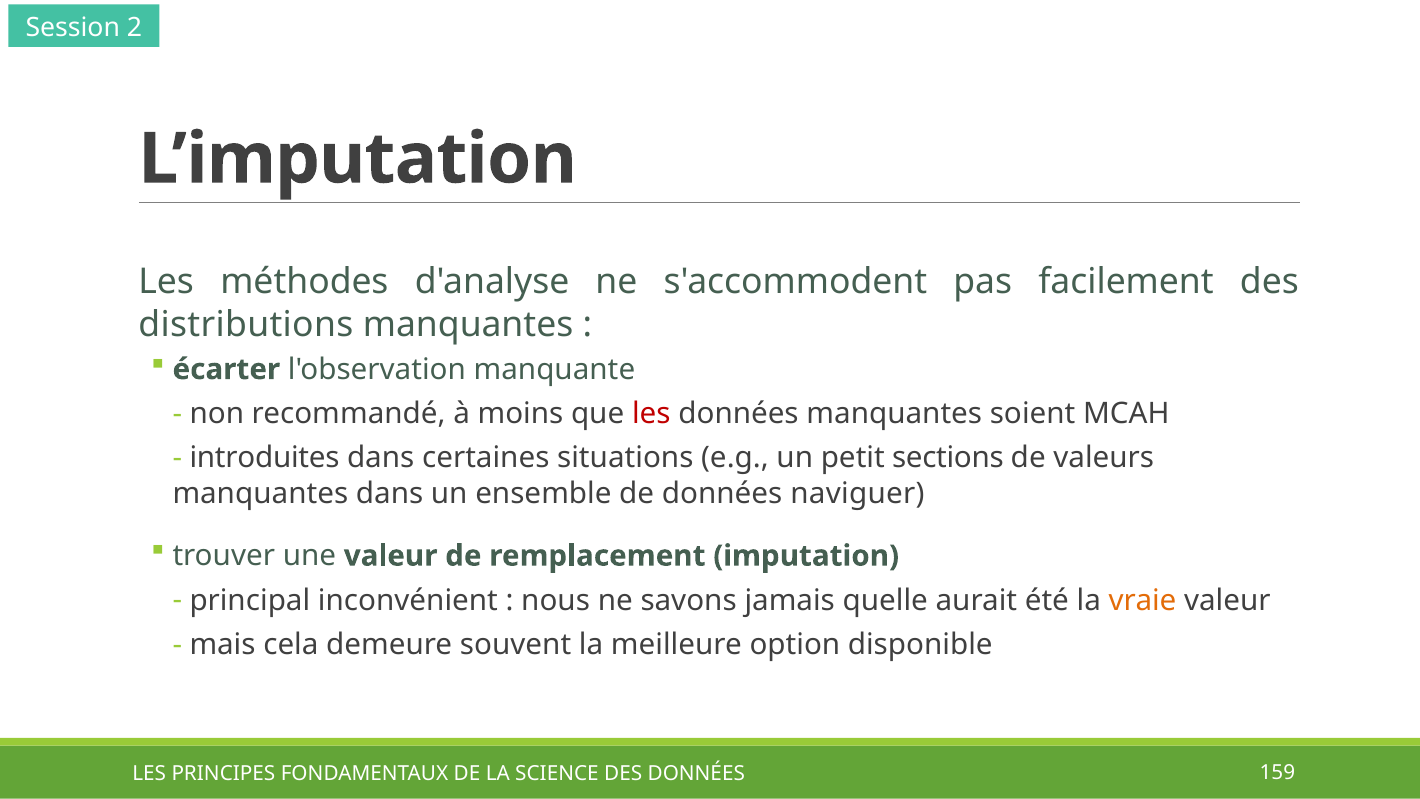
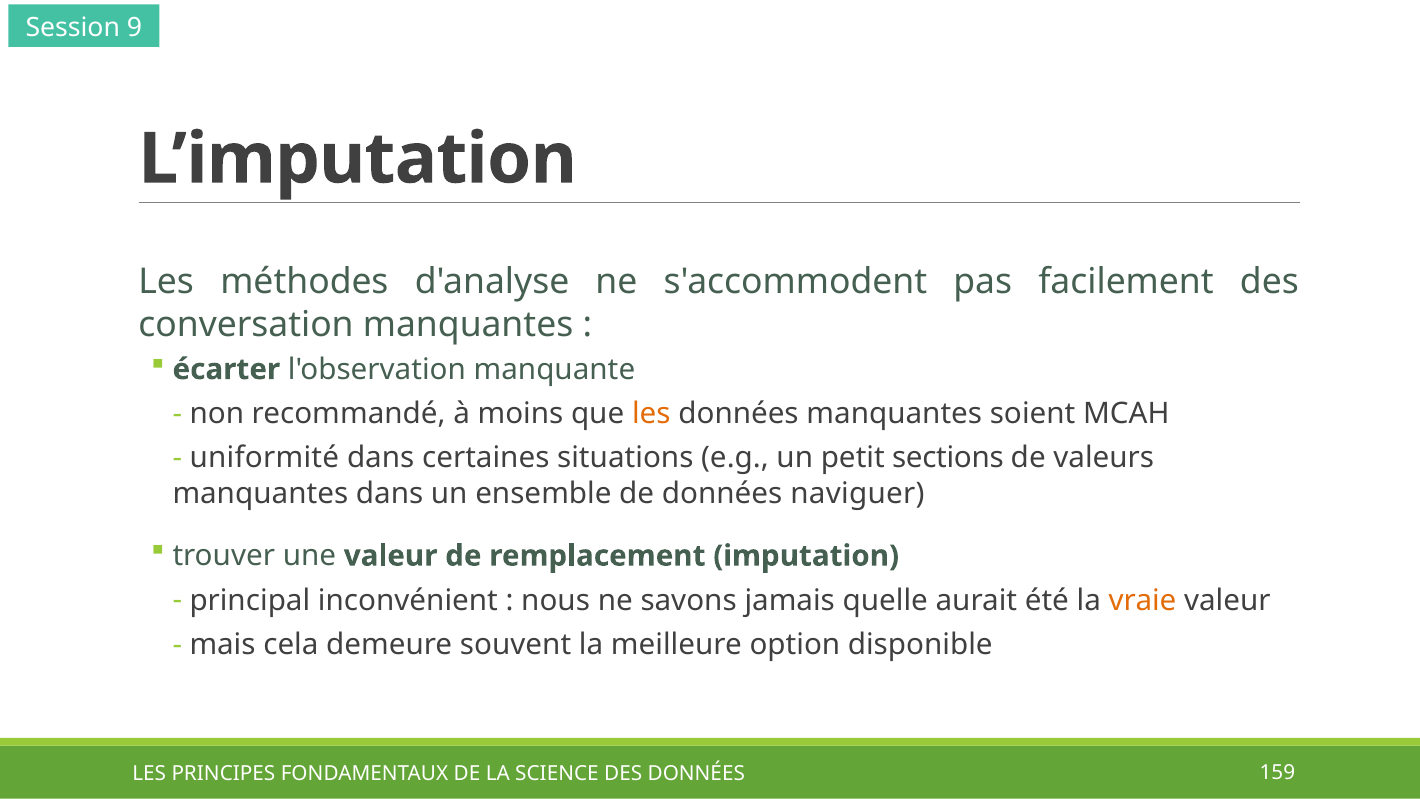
2: 2 -> 9 (134, 27)
distributions: distributions -> conversation (246, 325)
les colour: red -> orange (651, 414)
introduites: introduites -> uniformité (264, 458)
